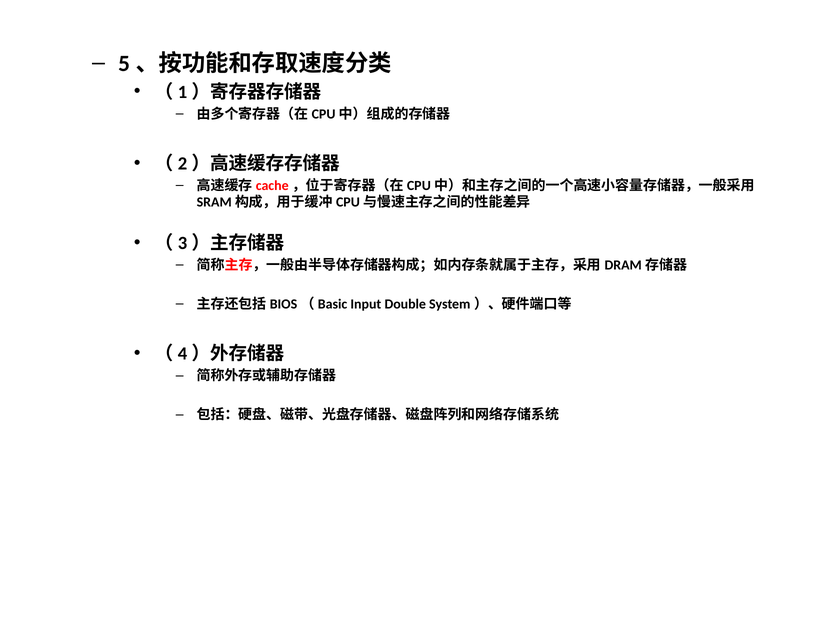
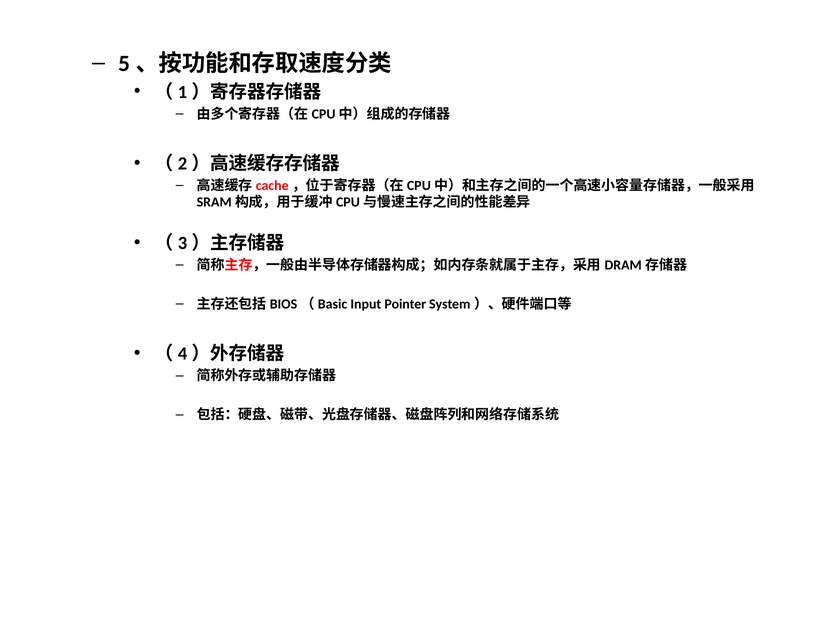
Double: Double -> Pointer (405, 304)
